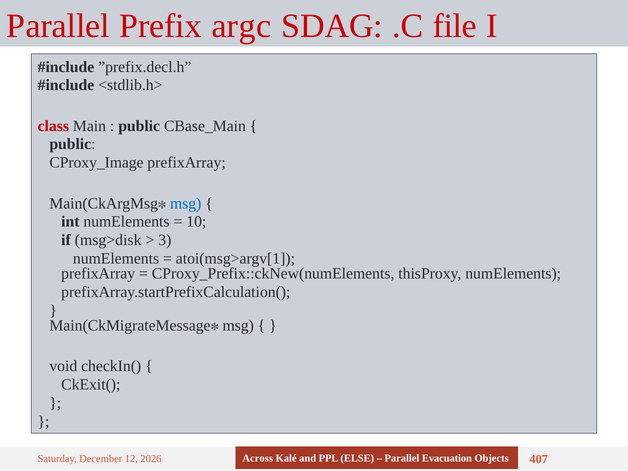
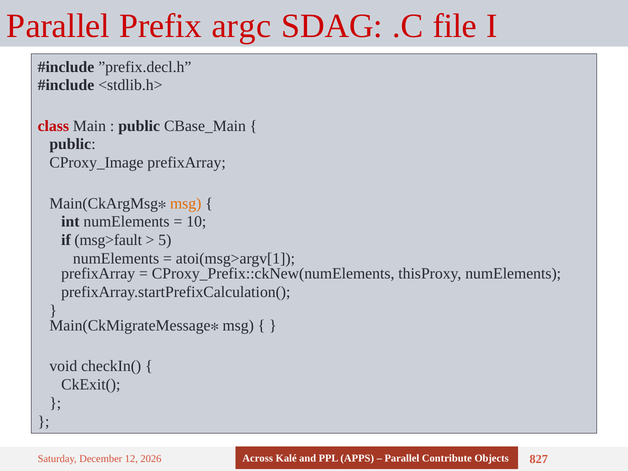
msg colour: blue -> orange (186, 203)
msg>disk: msg>disk -> msg>fault (108, 240)
3: 3 -> 5 (165, 240)
ELSE: ELSE -> APPS (357, 458)
Evacuation: Evacuation -> Contribute (447, 458)
407: 407 -> 827 (539, 459)
